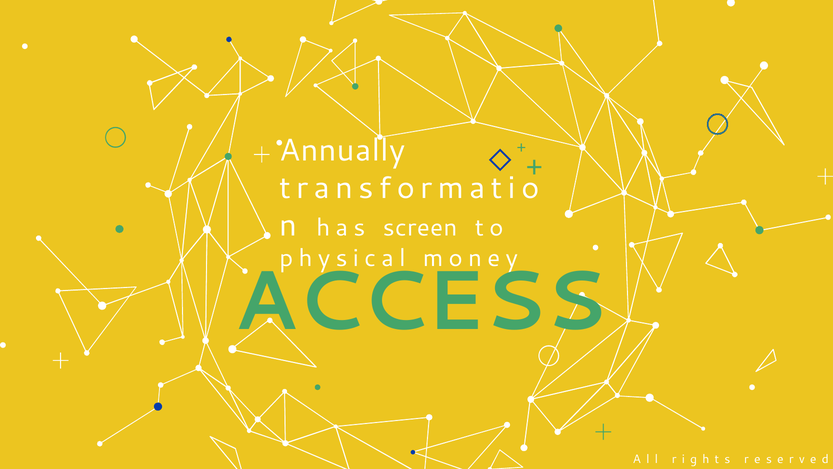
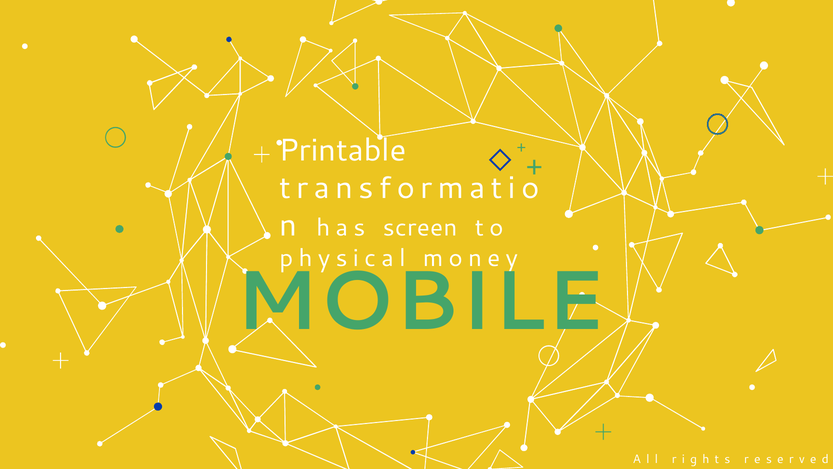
Annually: Annually -> Printable (343, 150)
ACCESS: ACCESS -> MOBILE (420, 302)
